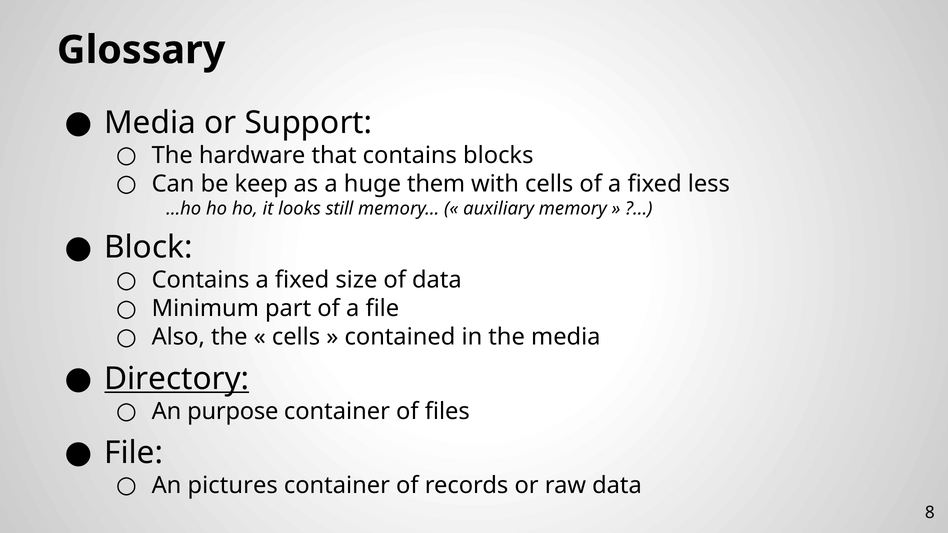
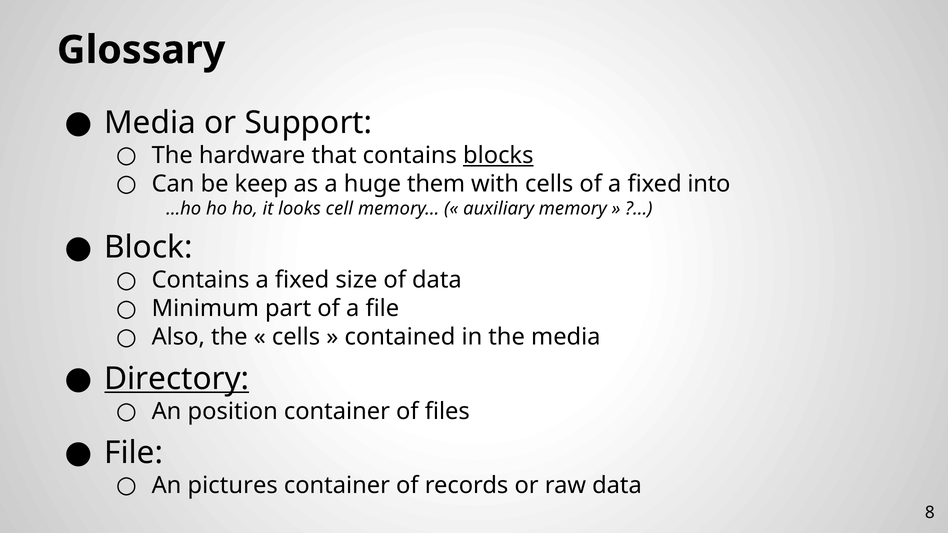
blocks underline: none -> present (498, 155)
less: less -> into (709, 184)
still: still -> cell (339, 209)
purpose: purpose -> position (233, 411)
